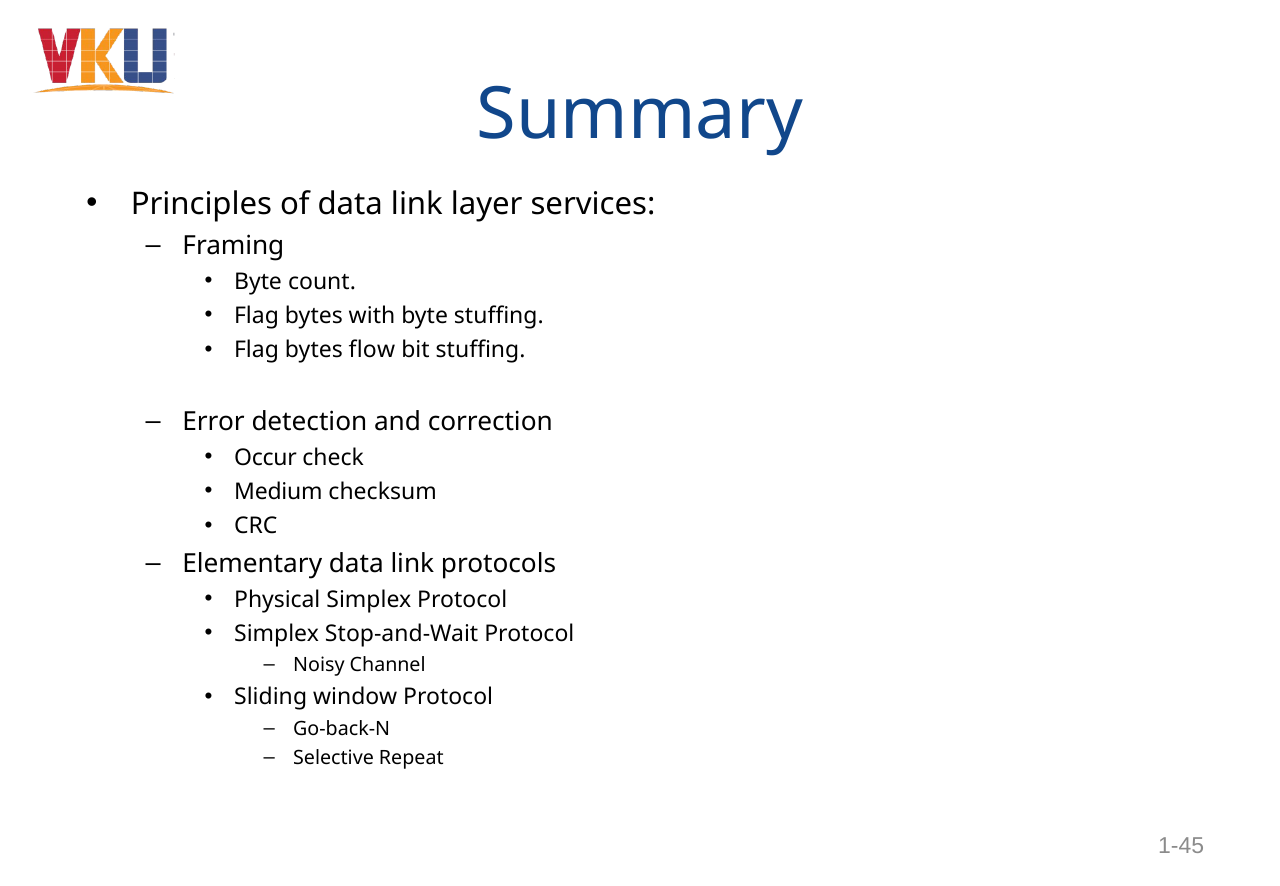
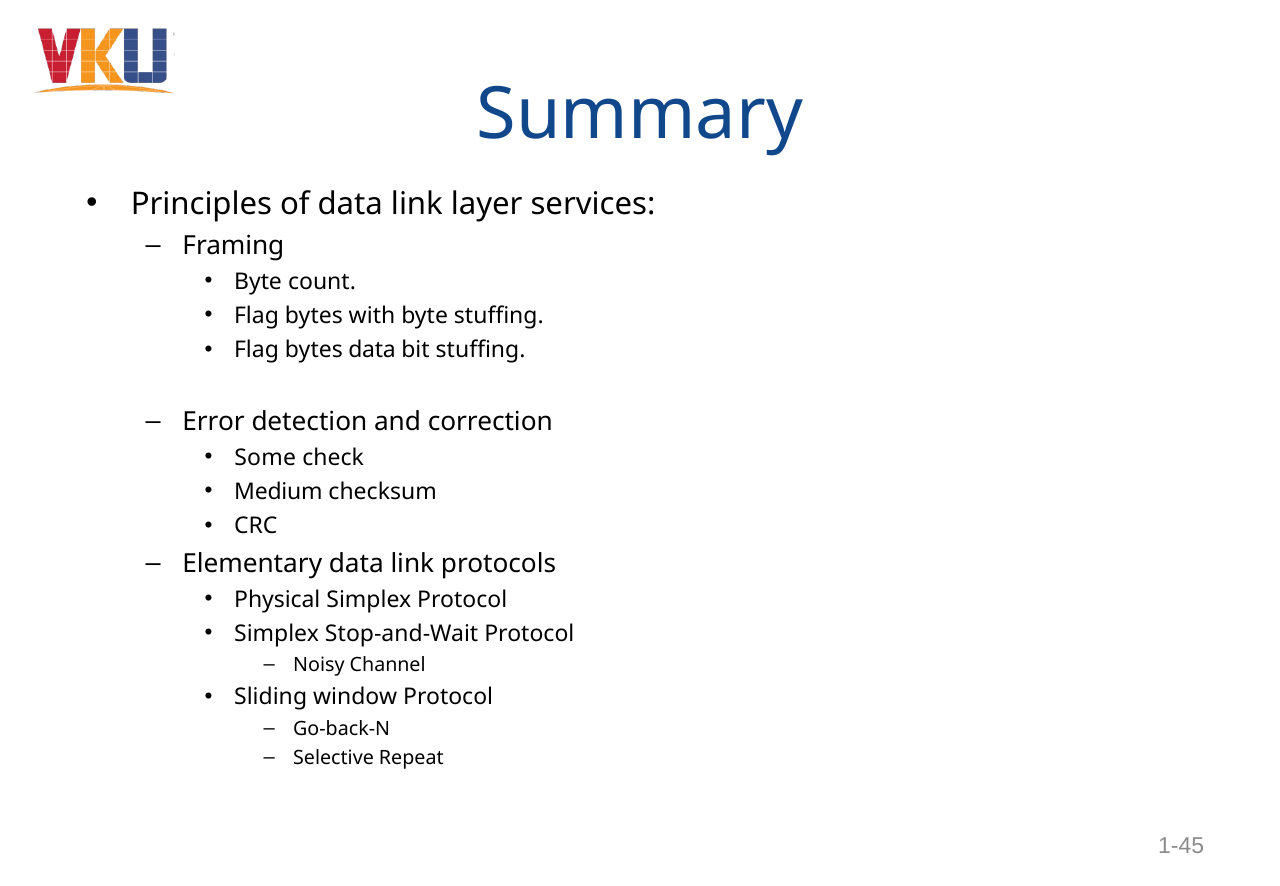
bytes flow: flow -> data (372, 350)
Occur: Occur -> Some (265, 458)
